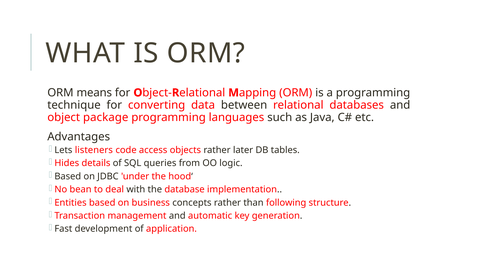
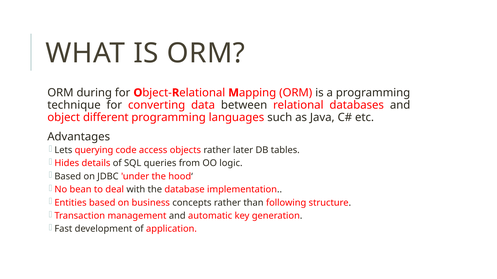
means: means -> during (94, 93)
package: package -> different (106, 117)
listeners: listeners -> querying (94, 150)
